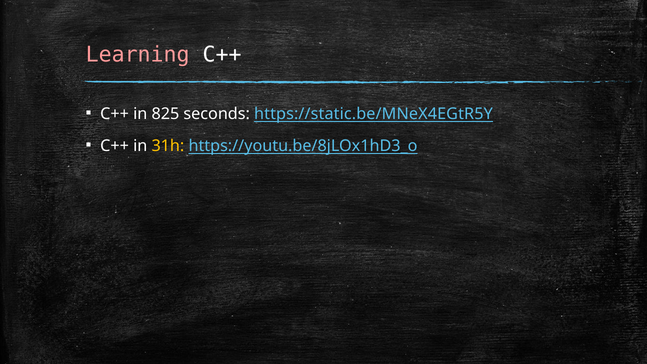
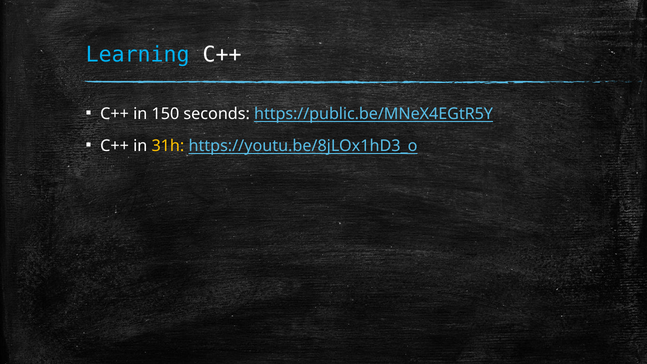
Learning colour: pink -> light blue (138, 55)
825: 825 -> 150 (165, 114)
https://static.be/MNeX4EGtR5Y: https://static.be/MNeX4EGtR5Y -> https://public.be/MNeX4EGtR5Y (374, 114)
